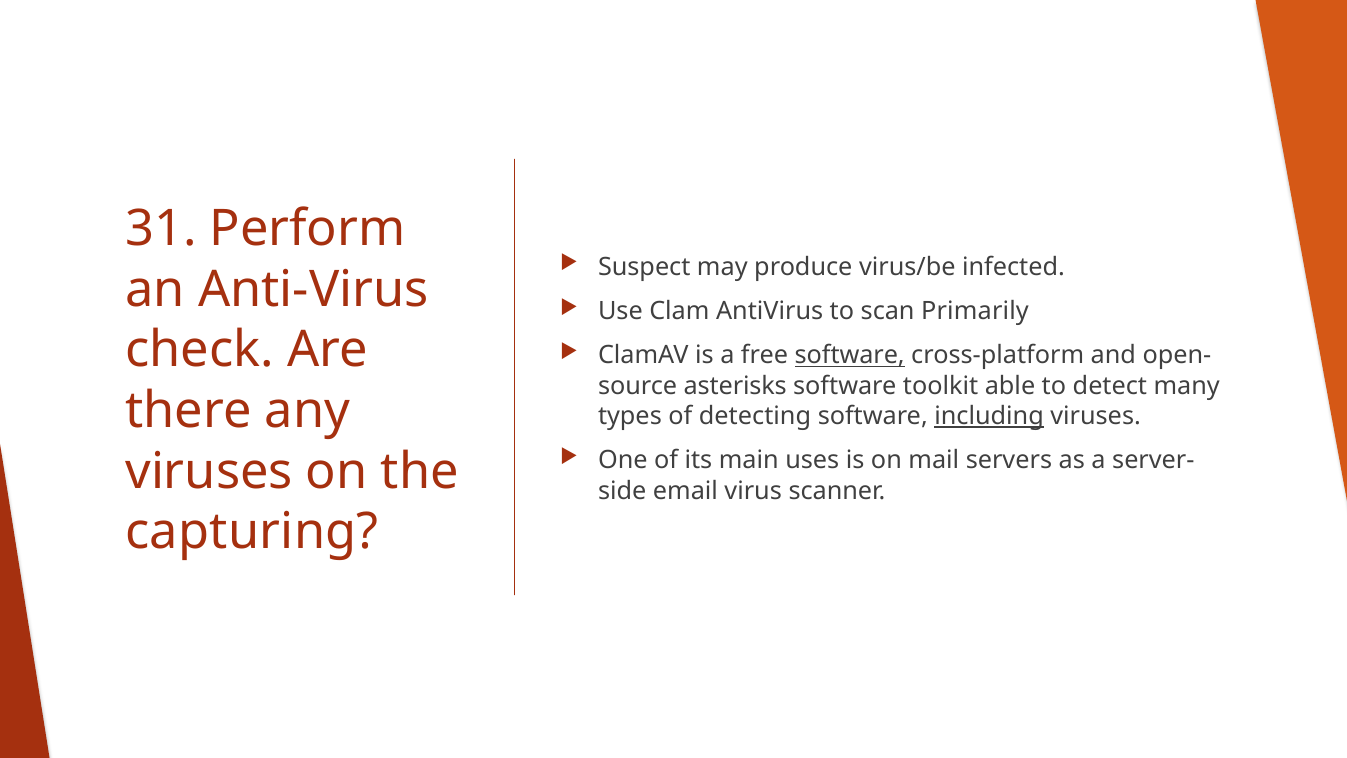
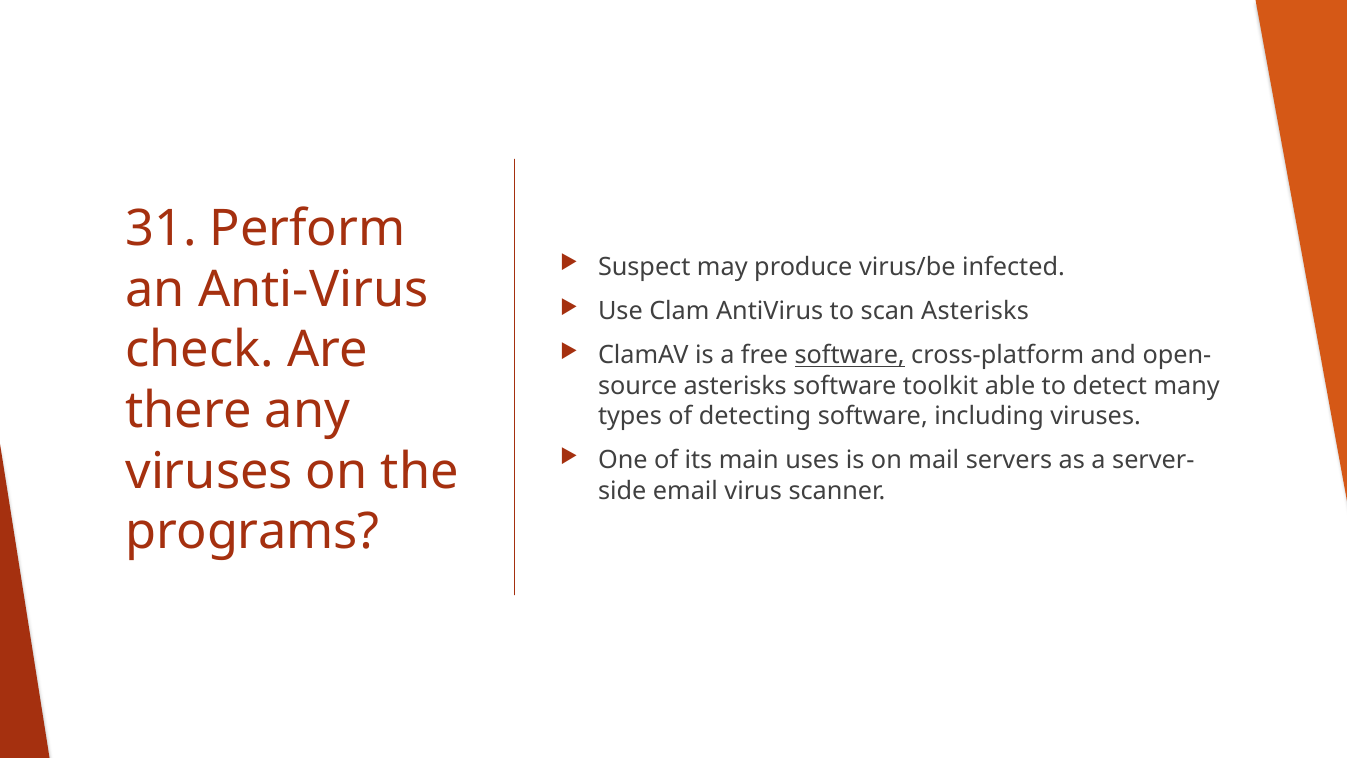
scan Primarily: Primarily -> Asterisks (975, 311)
including underline: present -> none (989, 416)
capturing: capturing -> programs (252, 532)
